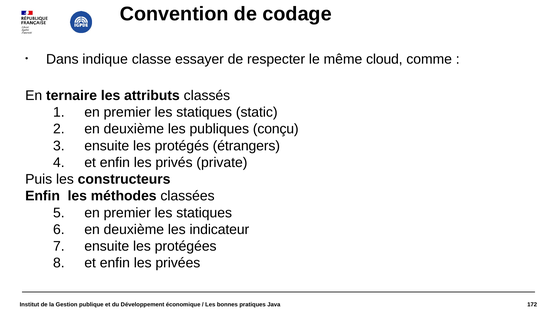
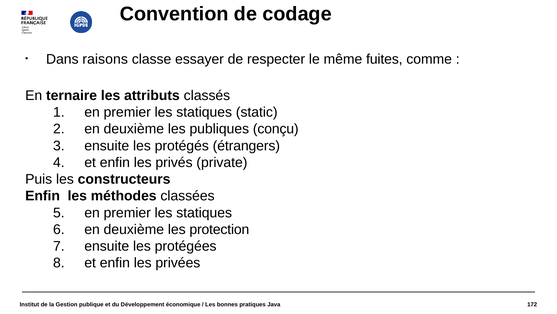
indique: indique -> raisons (105, 59)
cloud: cloud -> fuites (384, 59)
indicateur: indicateur -> protection (219, 229)
